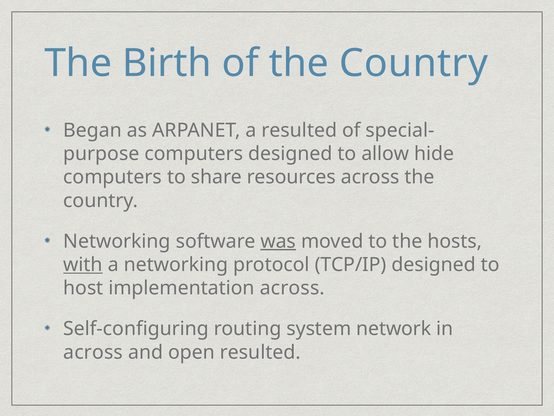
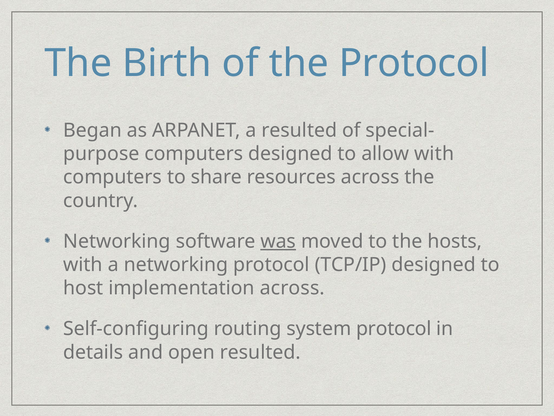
of the Country: Country -> Protocol (414, 63)
allow hide: hide -> with (434, 154)
with underline: present -> none (83, 264)
system network: network -> protocol (394, 328)
across: across -> details (93, 352)
